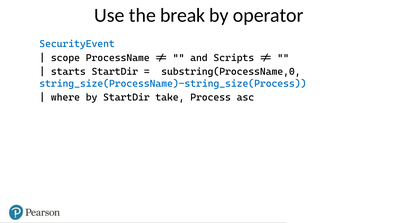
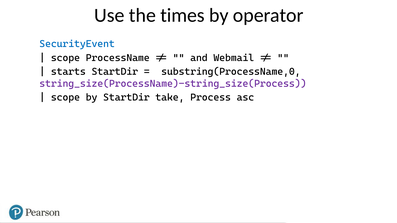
break: break -> times (183, 15)
Scripts: Scripts -> Webmail (234, 58)
string_size(ProcessName)-string_size(Process colour: blue -> purple (173, 84)
where: where -> scope (65, 98)
